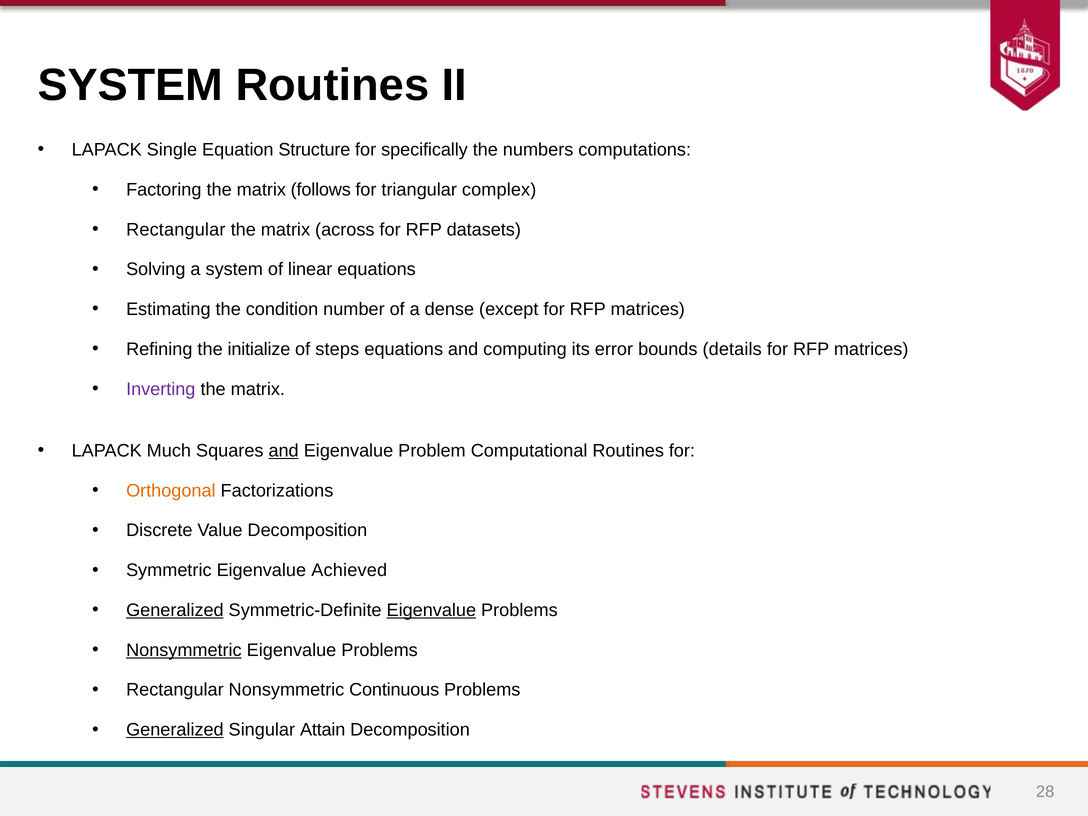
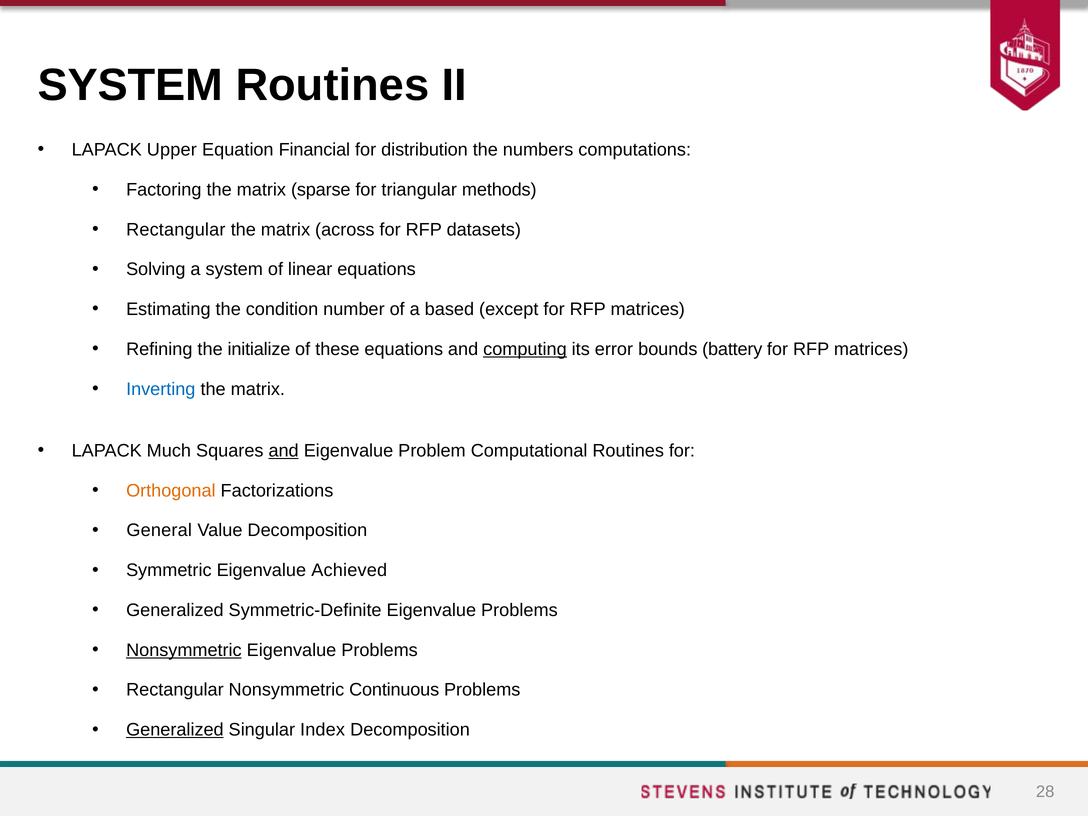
Single: Single -> Upper (172, 150)
Structure: Structure -> Financial (314, 150)
specifically: specifically -> distribution (425, 150)
follows: follows -> sparse (321, 190)
complex: complex -> methods (499, 190)
dense: dense -> based (449, 309)
steps: steps -> these (337, 349)
computing underline: none -> present (525, 349)
details: details -> battery (732, 349)
Inverting colour: purple -> blue (161, 389)
Discrete: Discrete -> General (159, 530)
Generalized underline: present -> none (175, 610)
Eigenvalue underline: present -> none (431, 610)
Attain: Attain -> Index (323, 730)
